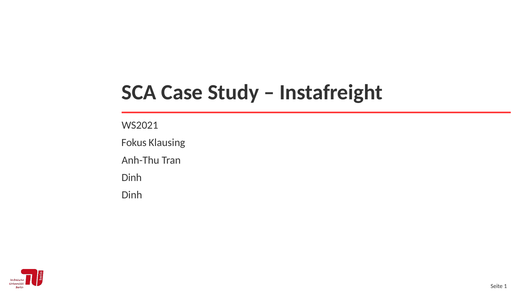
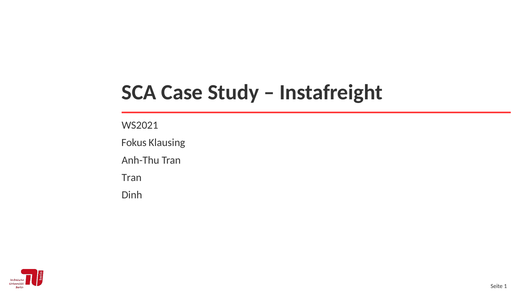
Dinh: Dinh -> Tran (132, 177)
